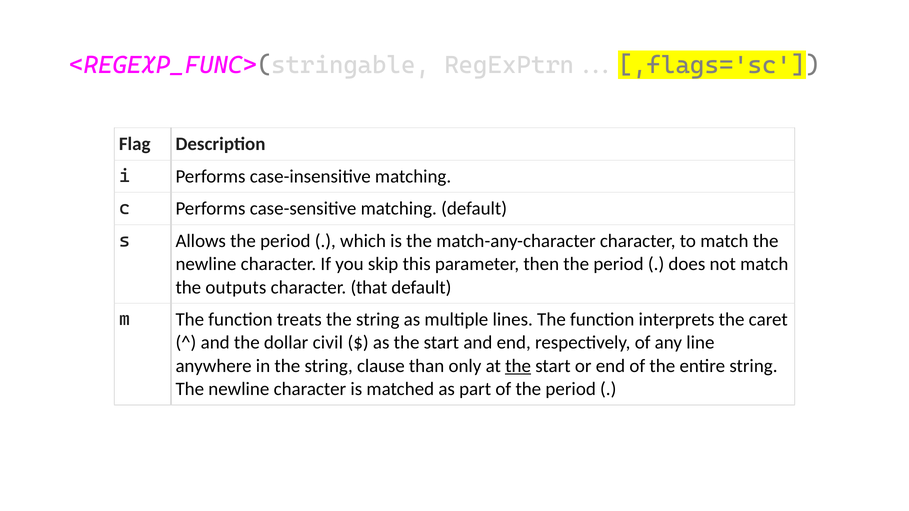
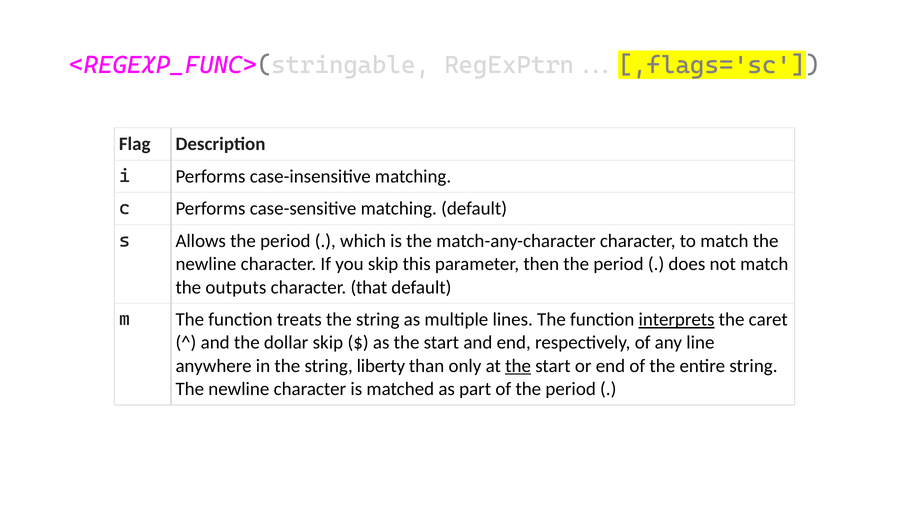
interprets underline: none -> present (677, 320)
dollar civil: civil -> skip (328, 343)
clause: clause -> liberty (381, 366)
